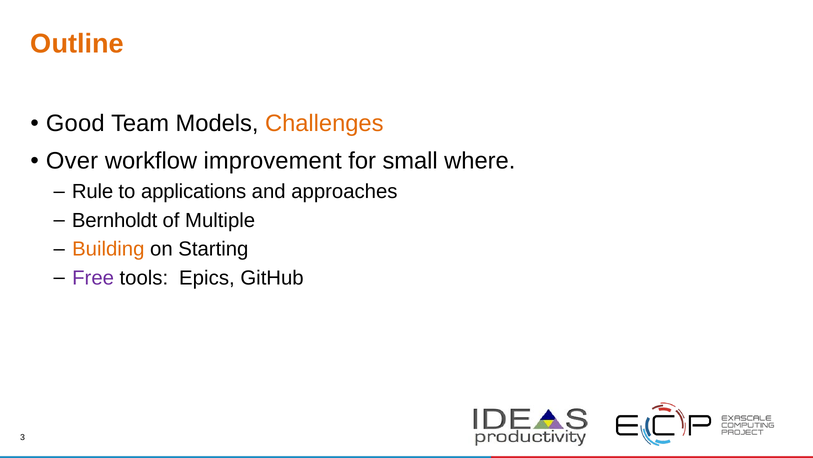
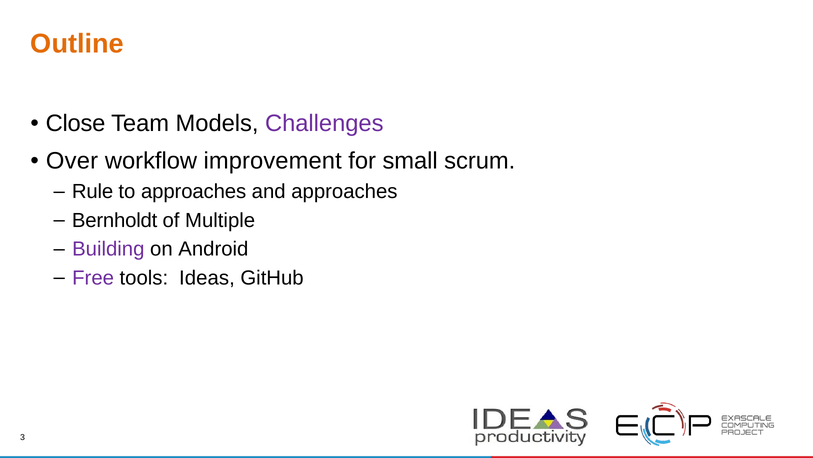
Good: Good -> Close (76, 123)
Challenges colour: orange -> purple (324, 123)
where: where -> scrum (480, 161)
to applications: applications -> approaches (194, 192)
Building colour: orange -> purple (108, 249)
Starting: Starting -> Android (213, 249)
Epics: Epics -> Ideas (207, 278)
